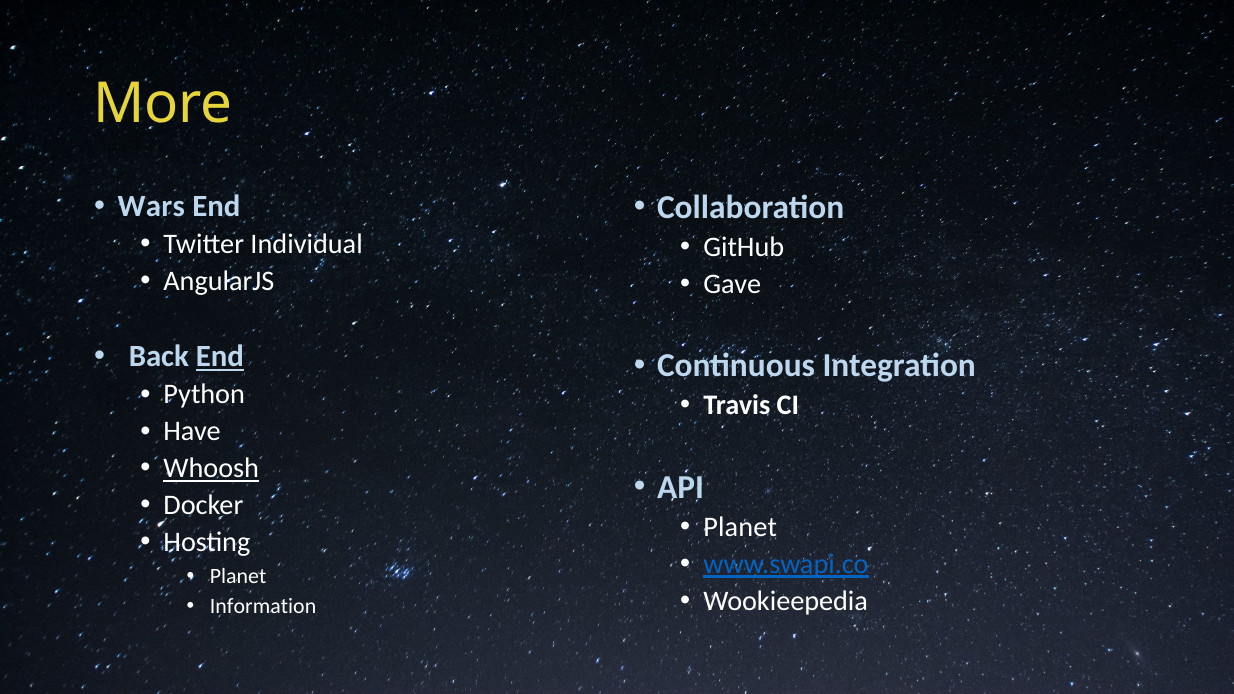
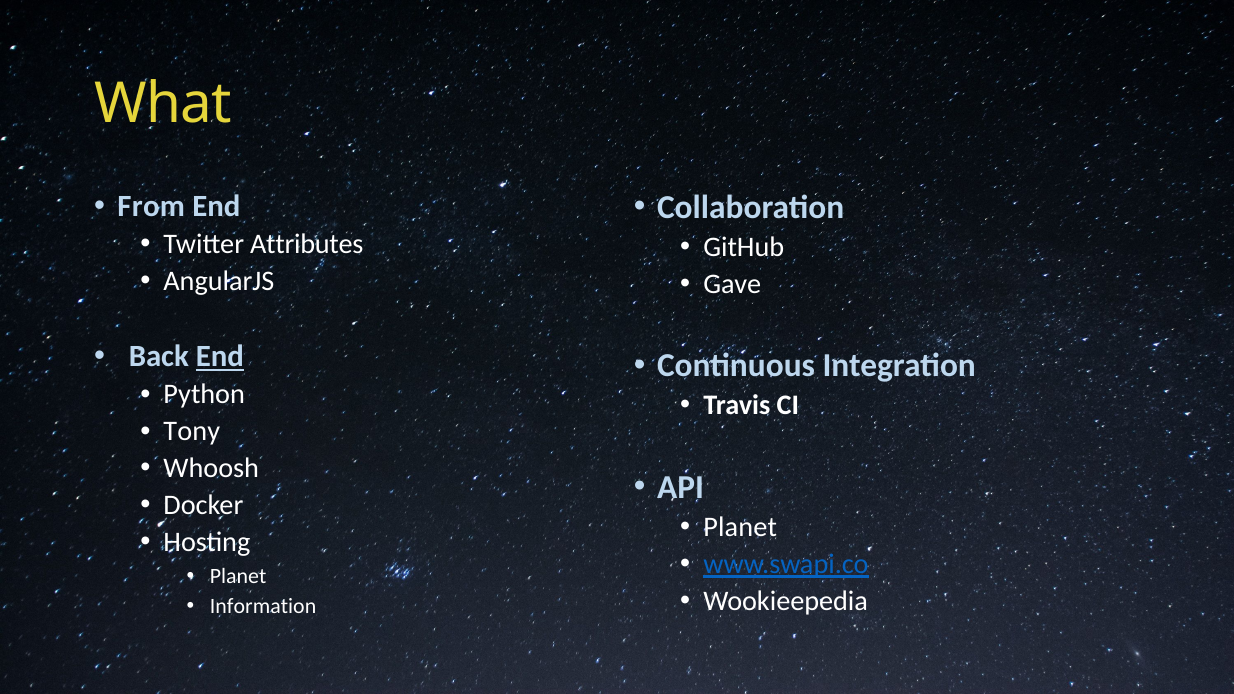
More: More -> What (163, 104)
Wars: Wars -> From (151, 206)
Individual: Individual -> Attributes (307, 244)
Have: Have -> Tony (192, 432)
Whoosh underline: present -> none (211, 469)
